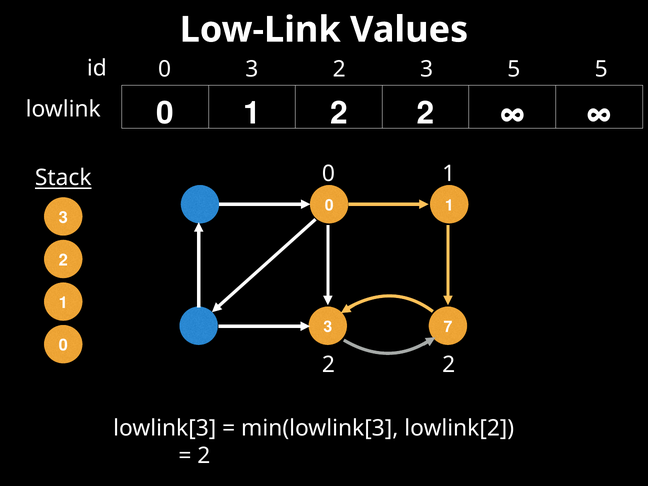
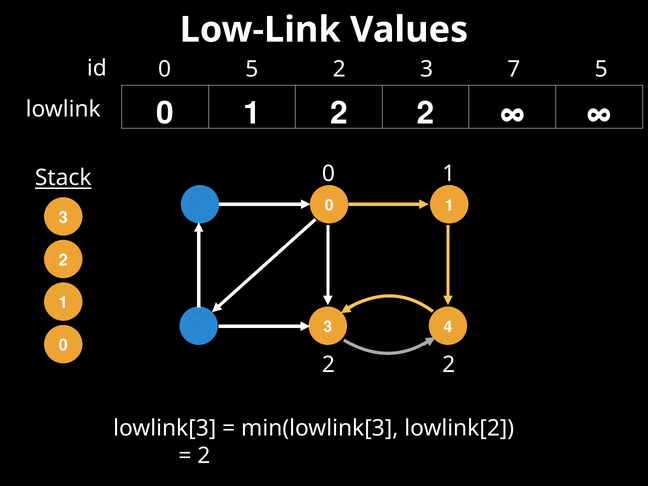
0 3: 3 -> 5 (252, 69)
3 5: 5 -> 7 (514, 69)
7: 7 -> 4 (448, 327)
